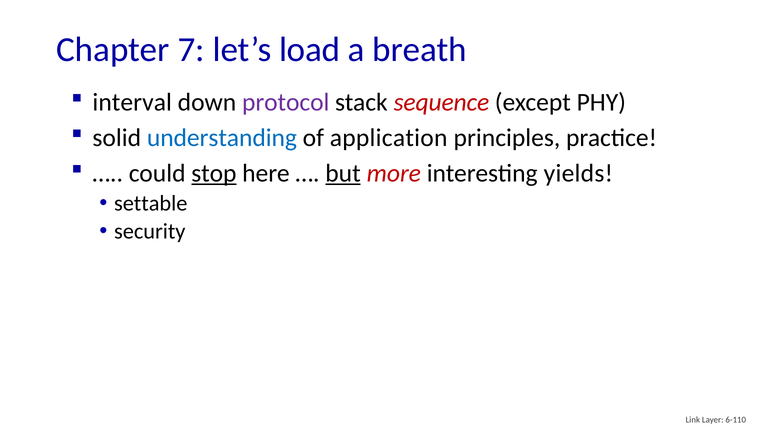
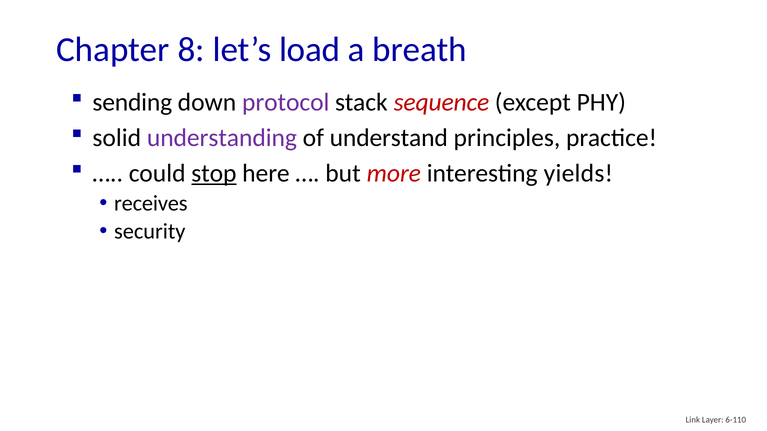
7: 7 -> 8 (191, 50)
interval: interval -> sending (132, 102)
understanding colour: blue -> purple (222, 138)
application: application -> understand (389, 138)
but underline: present -> none (343, 174)
settable: settable -> receives (151, 204)
